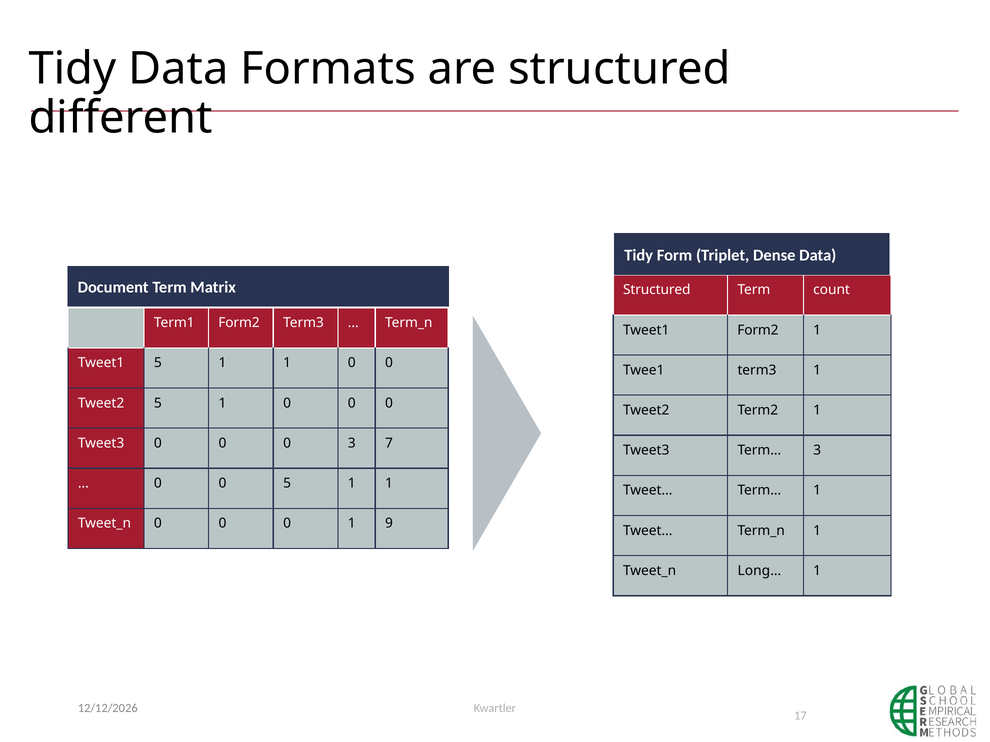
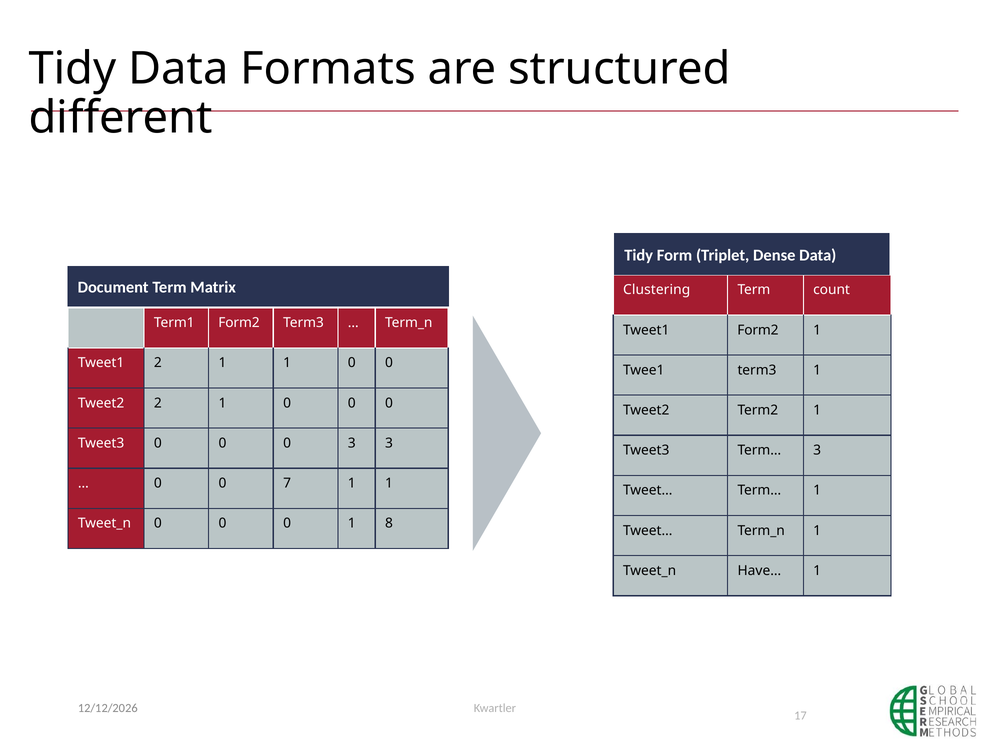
Matrix Structured: Structured -> Clustering (657, 290)
Tweet1 5: 5 -> 2 (158, 363)
Tweet2 5: 5 -> 2 (158, 403)
3 7: 7 -> 3 (389, 443)
0 5: 5 -> 7 (287, 484)
9: 9 -> 8 (389, 524)
Long…: Long… -> Have… (759, 571)
